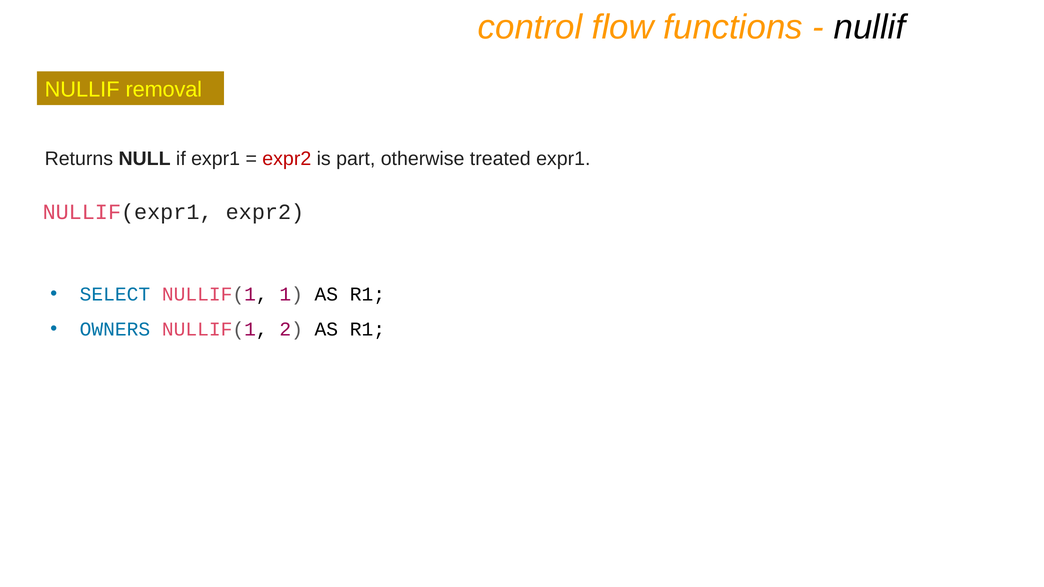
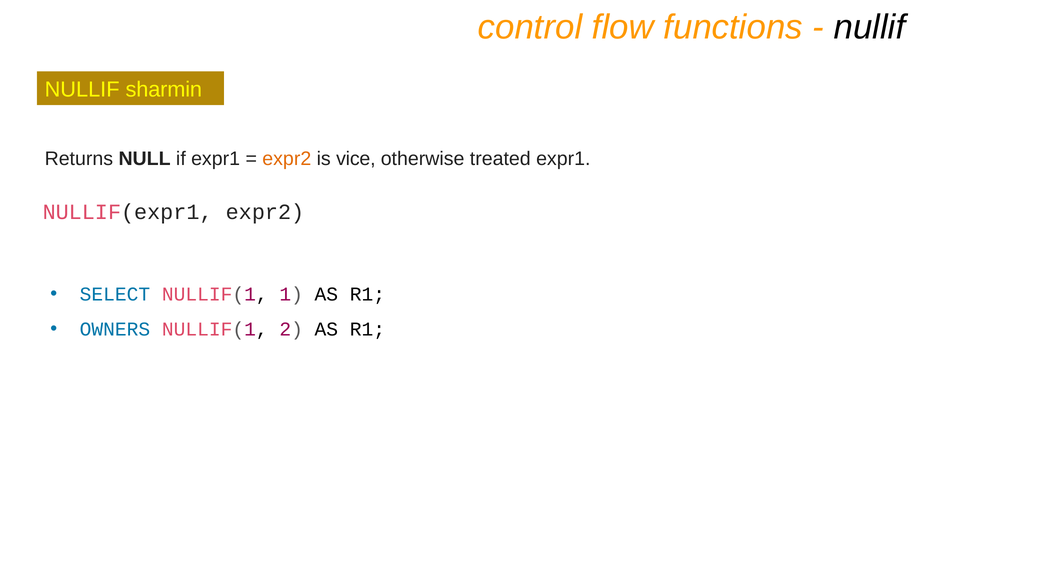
removal: removal -> sharmin (164, 90)
expr2 colour: red -> orange (287, 159)
part: part -> vice (356, 159)
